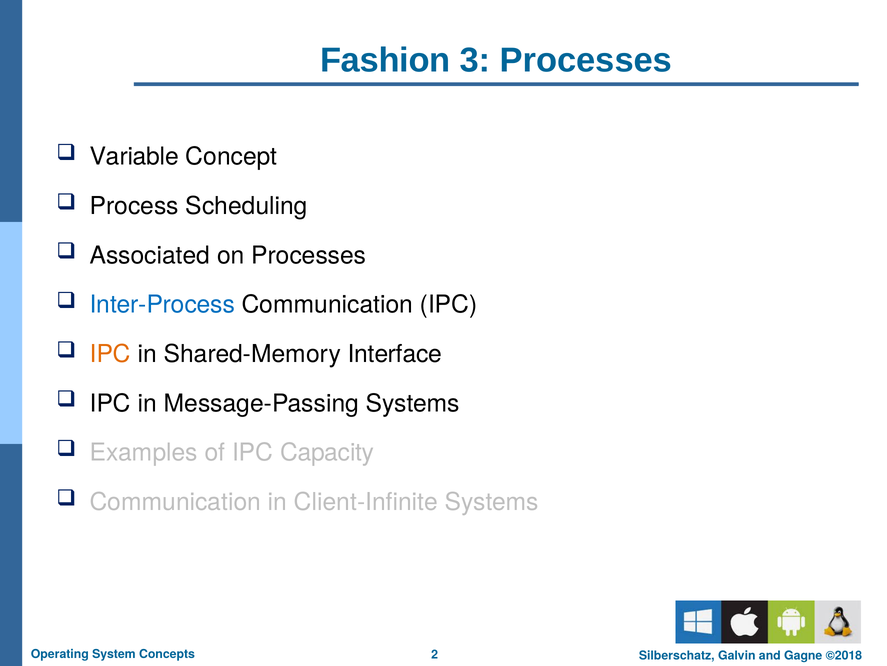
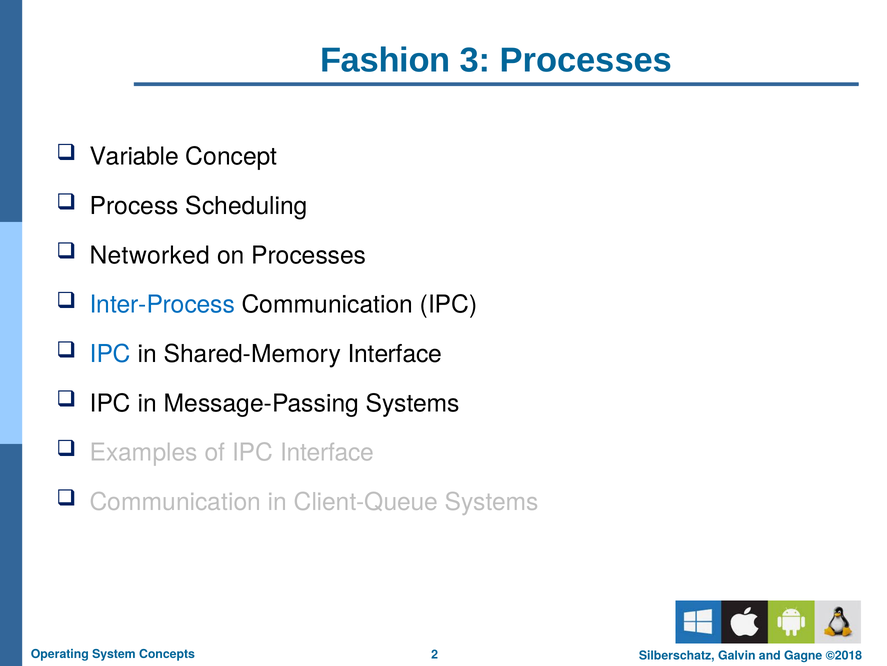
Associated: Associated -> Networked (150, 255)
IPC colour: orange -> blue (110, 354)
IPC Capacity: Capacity -> Interface (327, 452)
Client-Infinite: Client-Infinite -> Client-Queue (366, 502)
